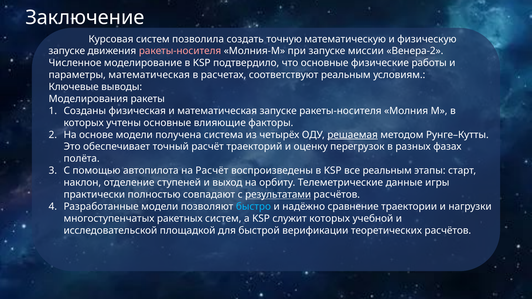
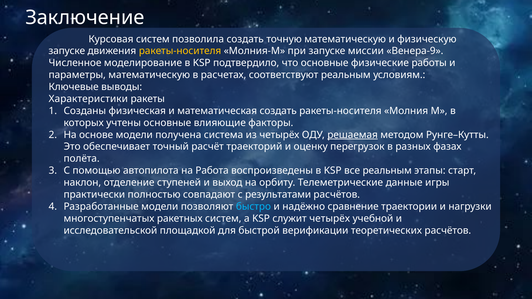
ракеты-носителя colour: pink -> yellow (180, 51)
Венера-2: Венера-2 -> Венера-9 (415, 51)
параметры математическая: математическая -> математическую (149, 75)
Моделирования: Моделирования -> Характеристики (88, 99)
математическая запуске: запуске -> создать (278, 111)
на Расчёт: Расчёт -> Работа (212, 171)
результатами underline: present -> none (278, 195)
служит которых: которых -> четырёх (330, 219)
